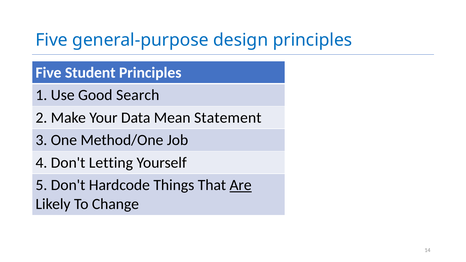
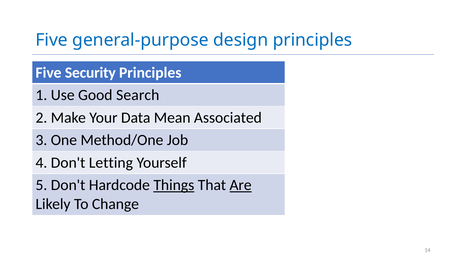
Student: Student -> Security (90, 73)
Statement: Statement -> Associated (228, 118)
Things underline: none -> present (174, 185)
